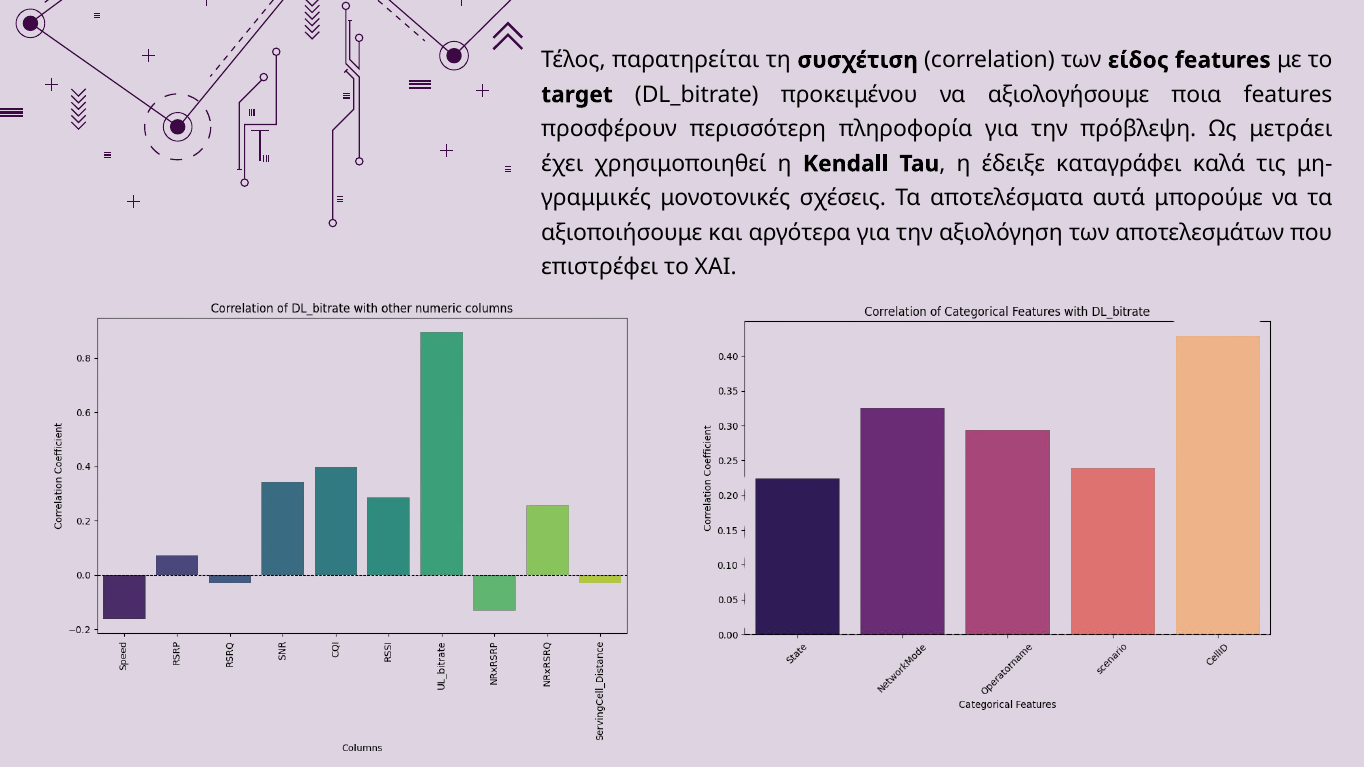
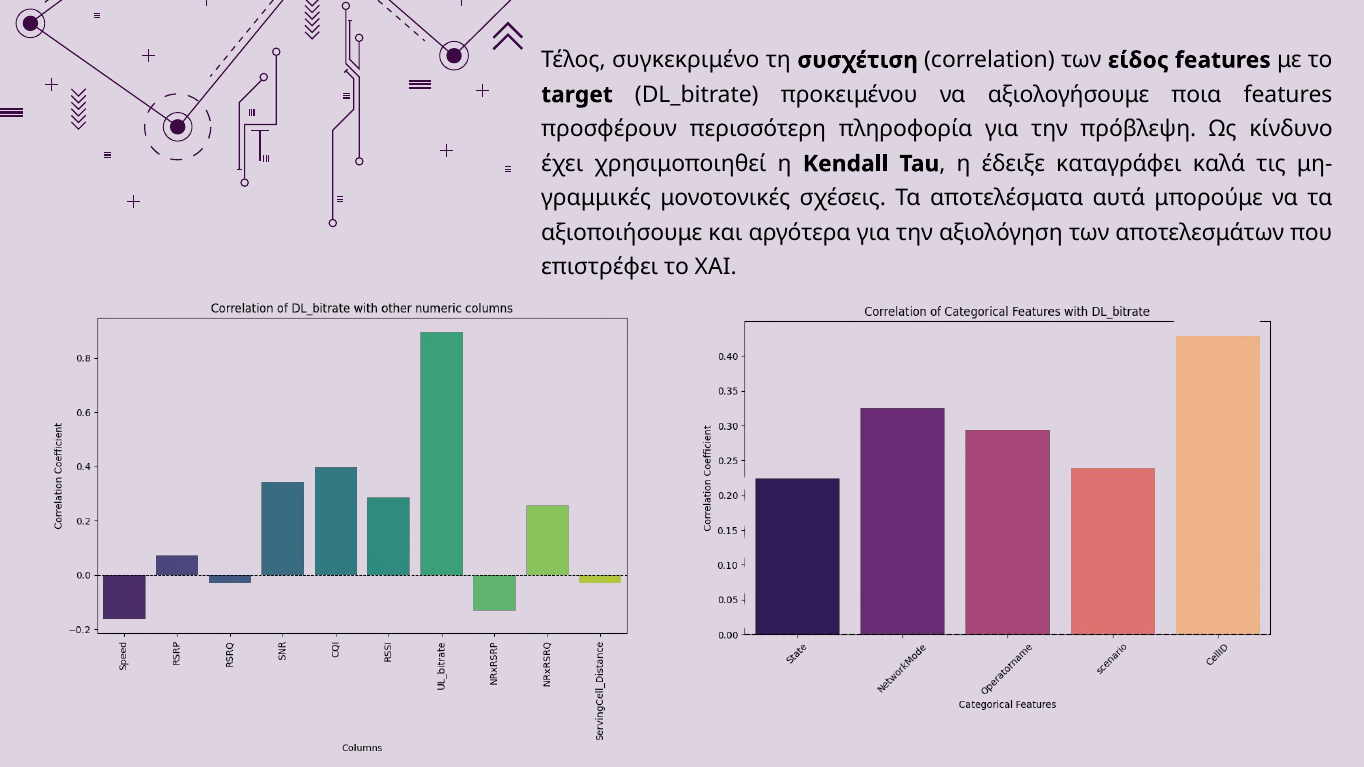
παρατηρείται: παρατηρείται -> συγκεκριμένο (686, 60)
μετράει: μετράει -> κίνδυνο (1291, 129)
